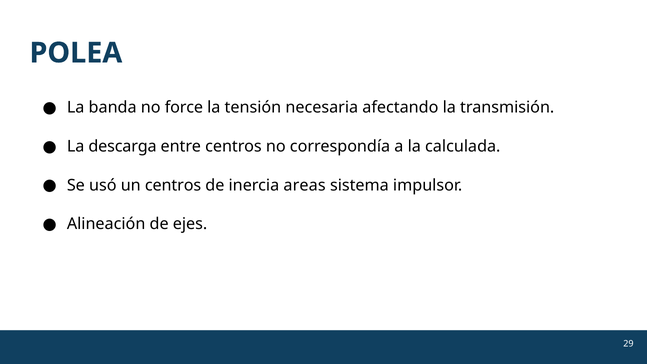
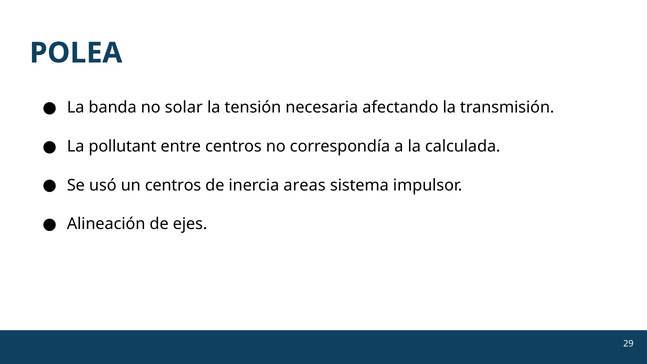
force: force -> solar (184, 108)
descarga: descarga -> pollutant (123, 146)
